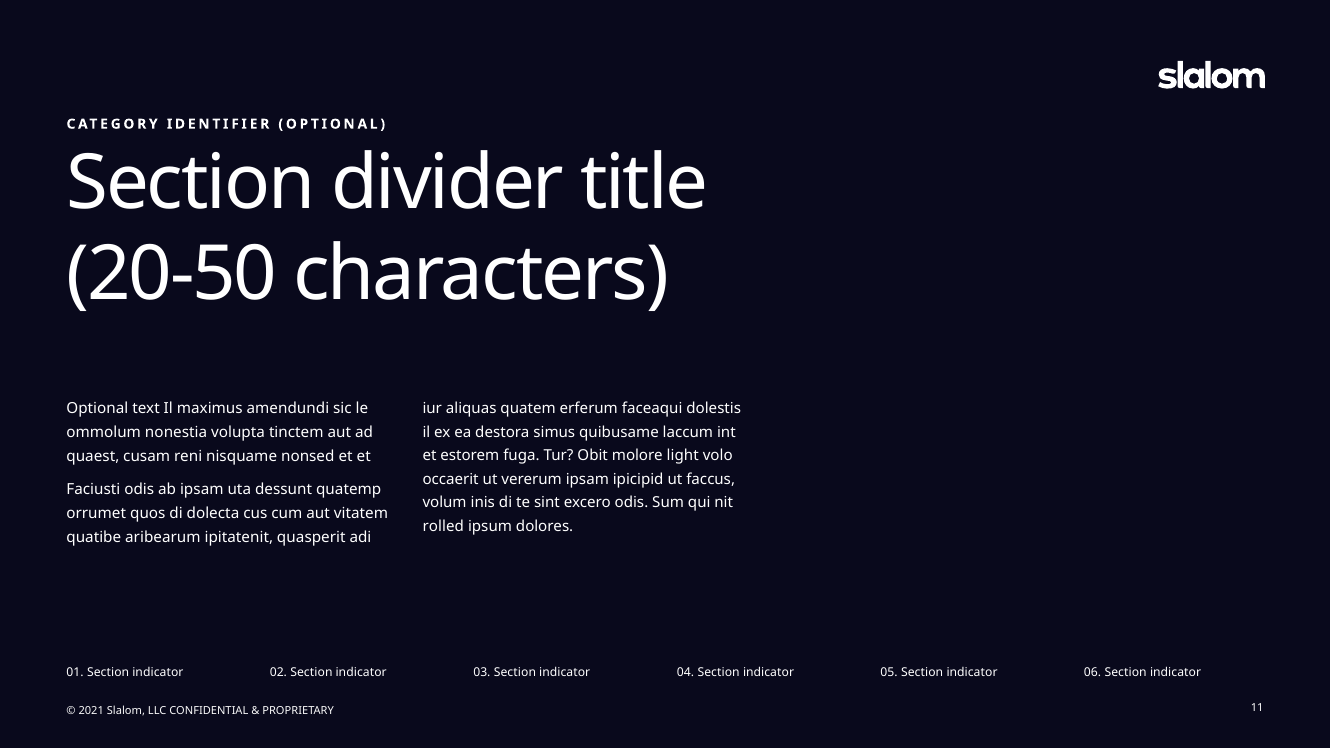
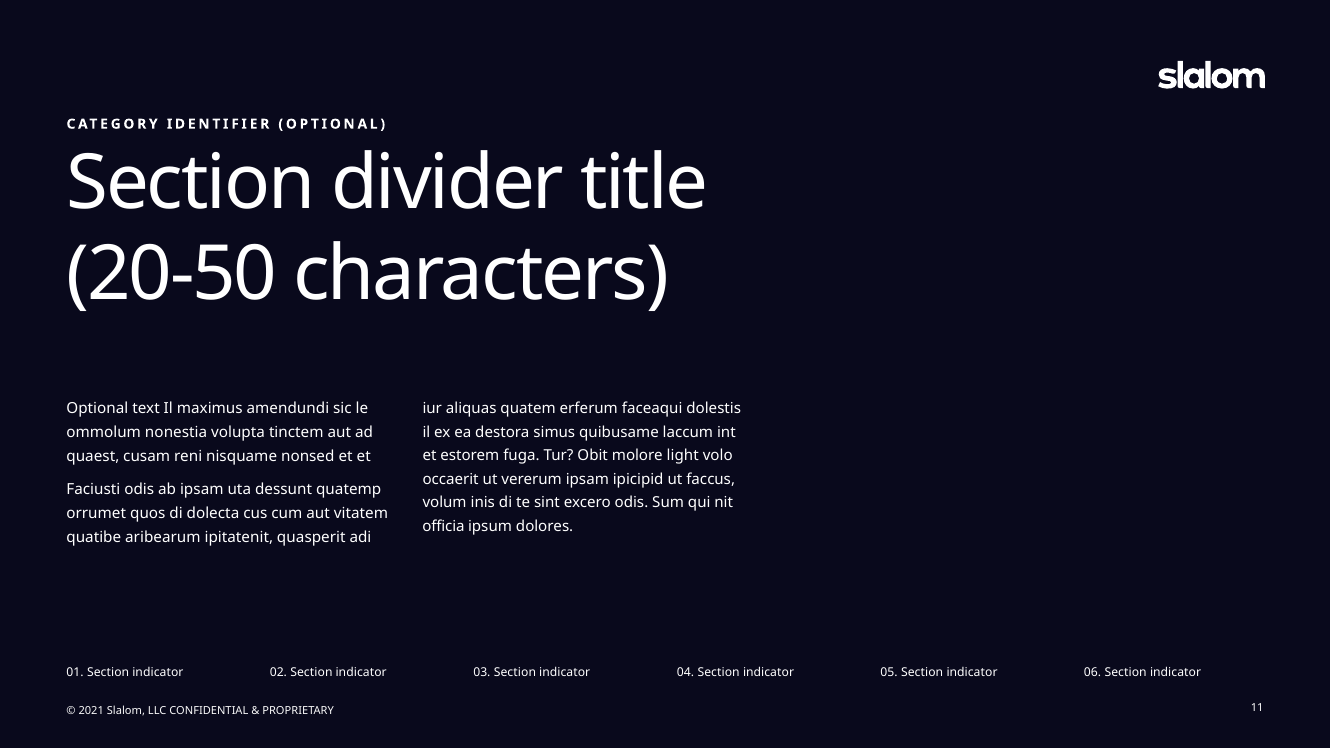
rolled: rolled -> officia (443, 526)
